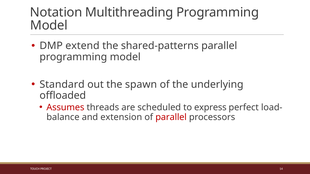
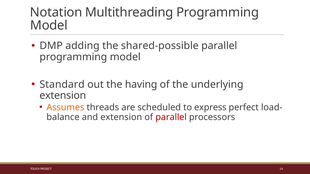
extend: extend -> adding (82, 46)
shared-patterns: shared-patterns -> shared-possible (160, 46)
spawn: spawn -> having (141, 85)
offloaded: offloaded -> extension (63, 96)
Assumes colour: red -> orange (65, 108)
